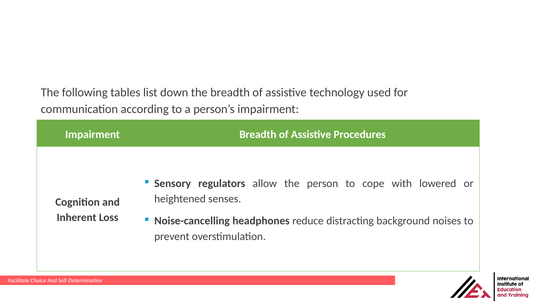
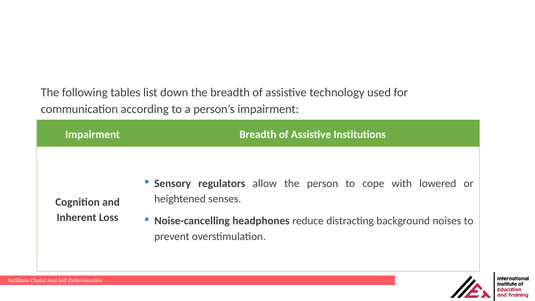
Procedures: Procedures -> Institutions (360, 134)
